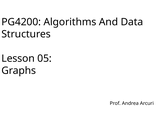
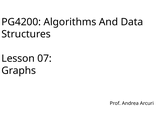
05: 05 -> 07 (45, 59)
